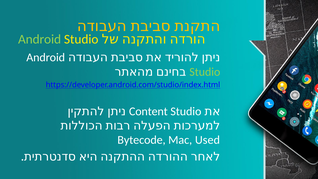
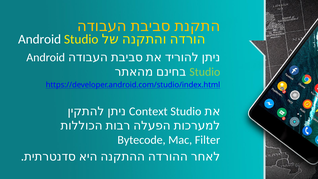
Android colour: light green -> white (40, 39)
Content: Content -> Context (148, 111)
Used: Used -> Filter (207, 140)
